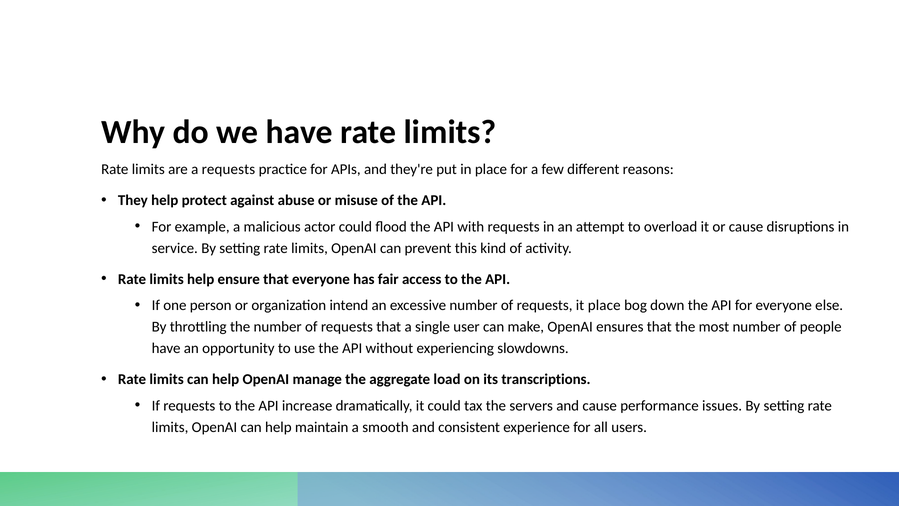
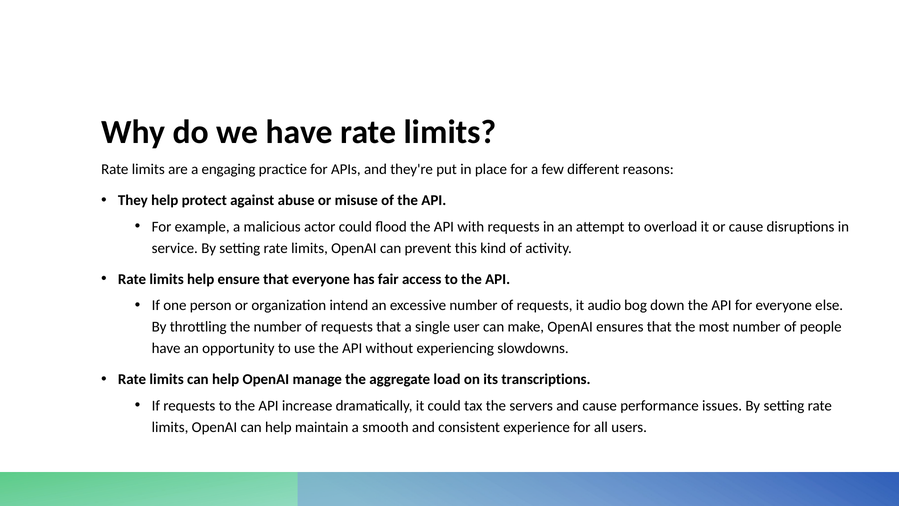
a requests: requests -> engaging (229, 169)
it place: place -> audio (604, 305)
